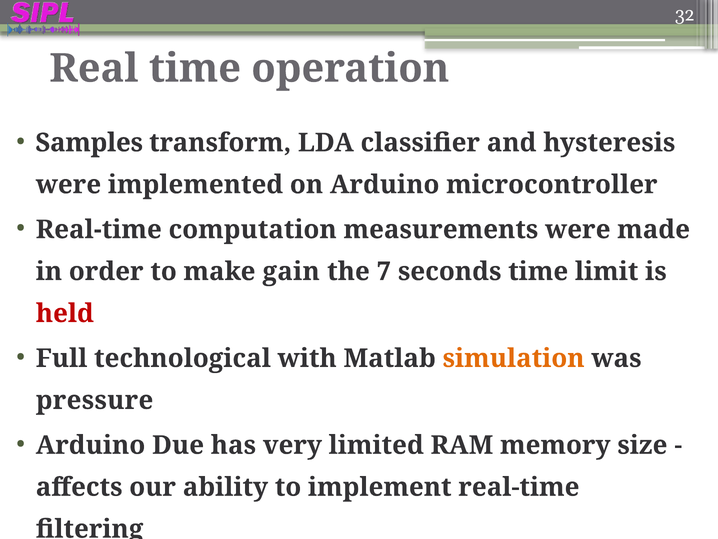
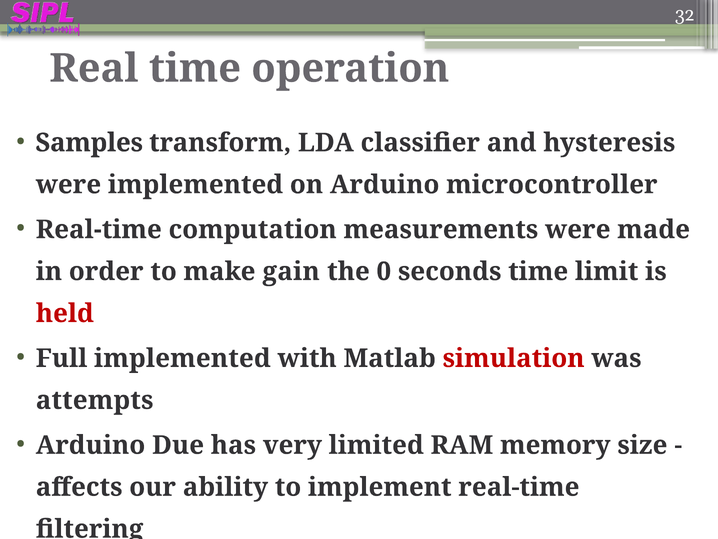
7: 7 -> 0 (384, 271)
Full technological: technological -> implemented (182, 358)
simulation colour: orange -> red (514, 358)
pressure: pressure -> attempts (95, 400)
